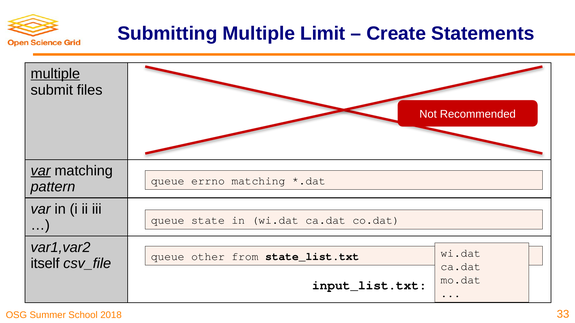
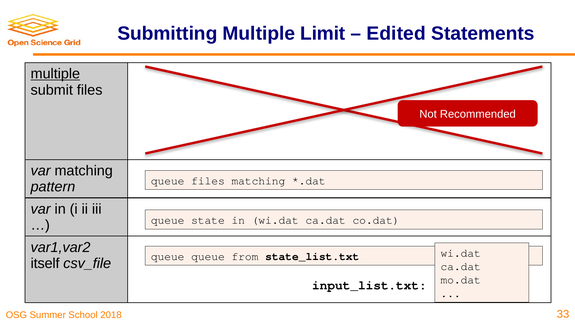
Create: Create -> Edited (396, 34)
var underline: present -> none (41, 171)
queue errno: errno -> files (208, 181)
queue other: other -> queue (208, 257)
